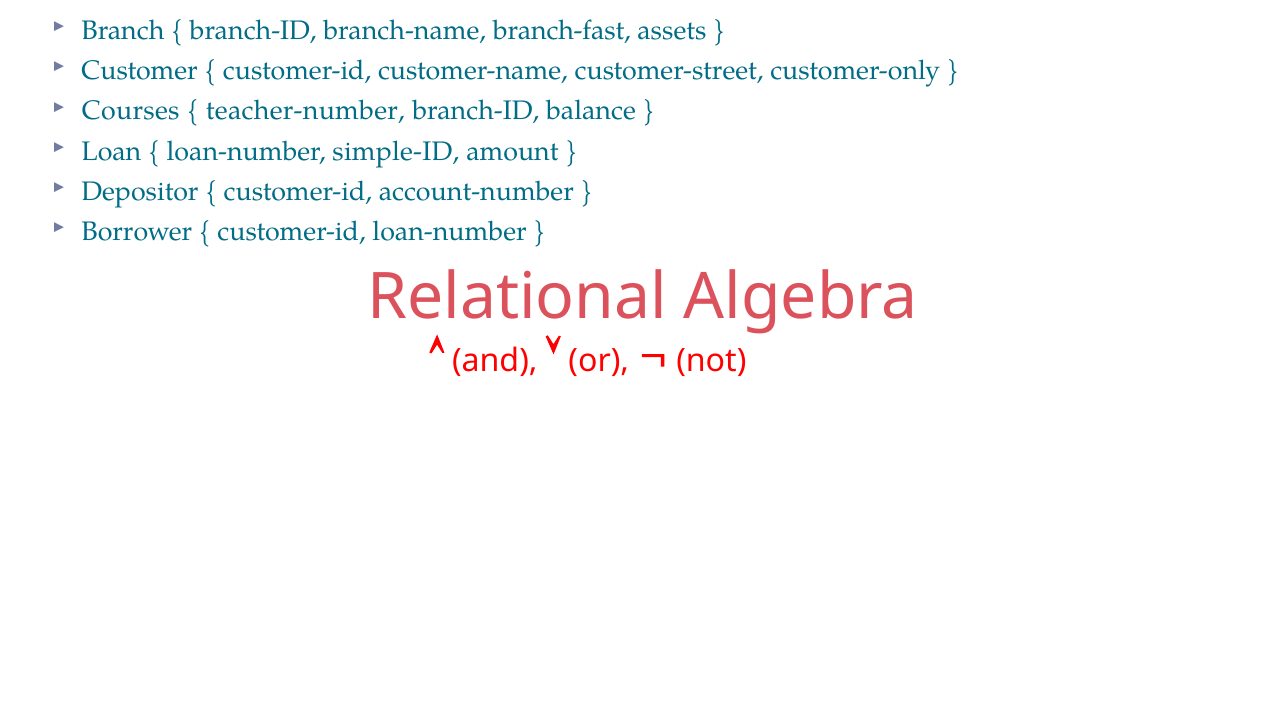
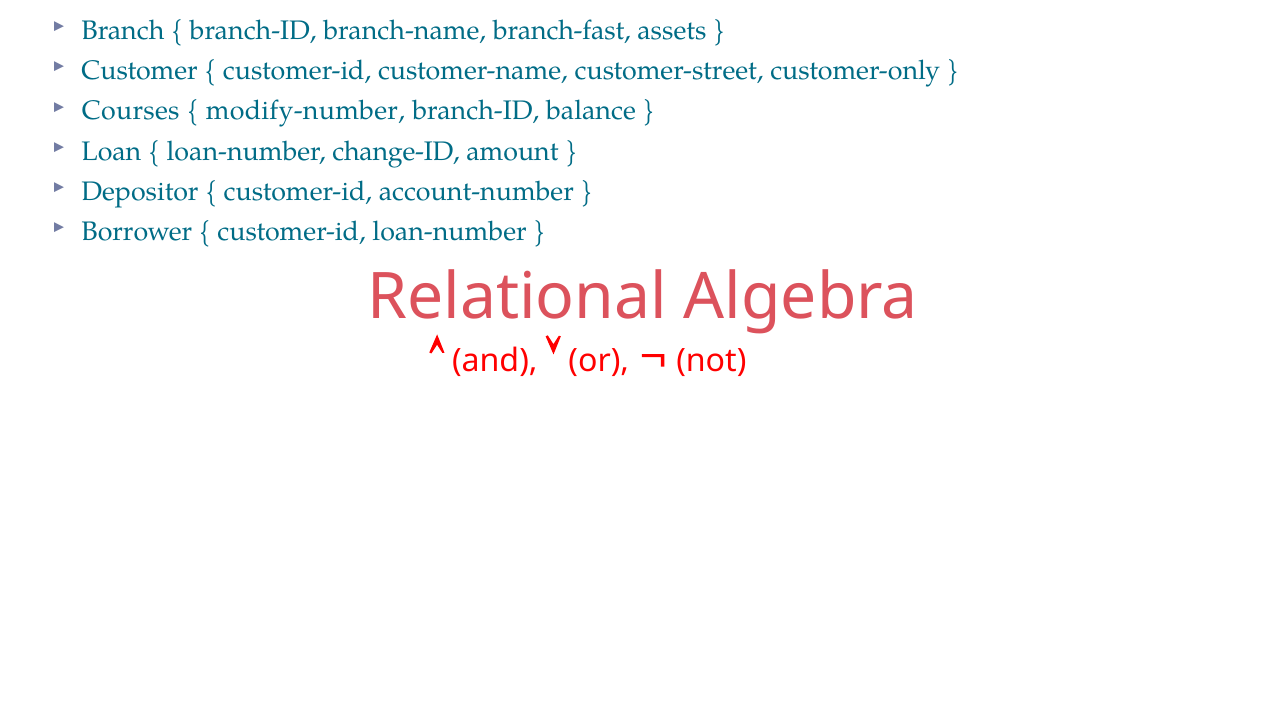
teacher-number: teacher-number -> modify-number (305, 111)
simple-ID: simple-ID -> change-ID (396, 151)
